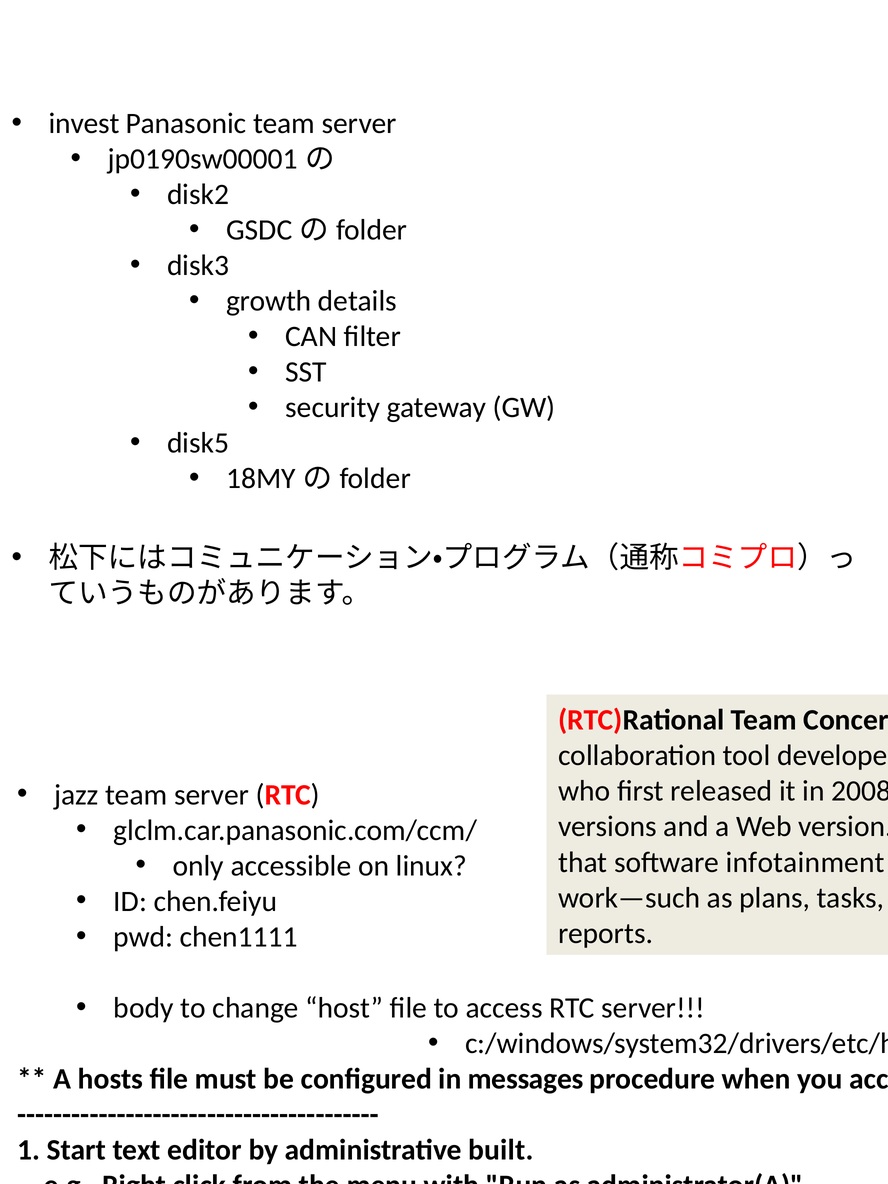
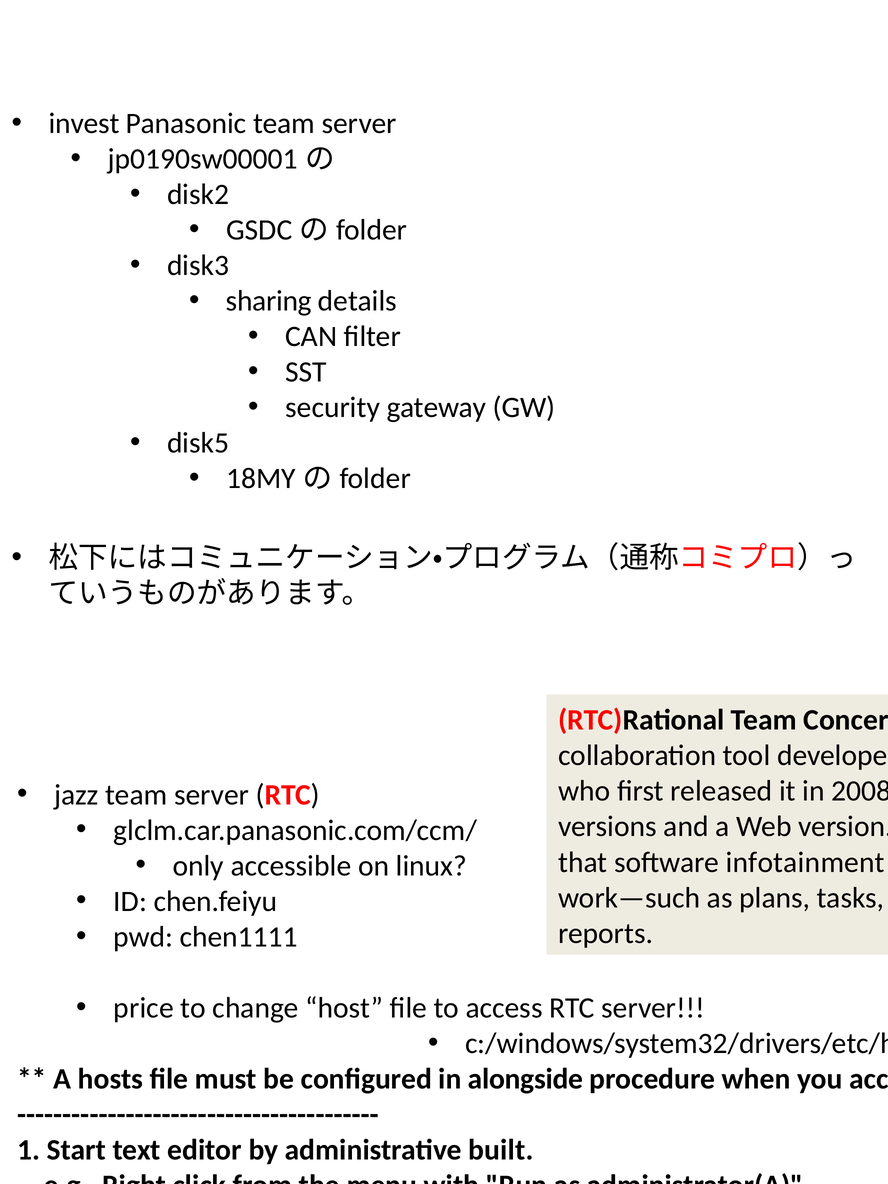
growth: growth -> sharing (269, 301)
body: body -> price (144, 1008)
messages: messages -> alongside (526, 1079)
